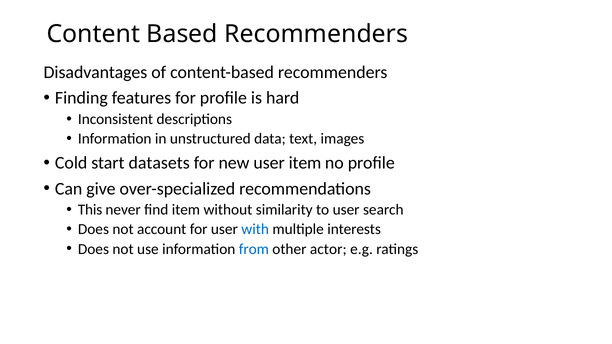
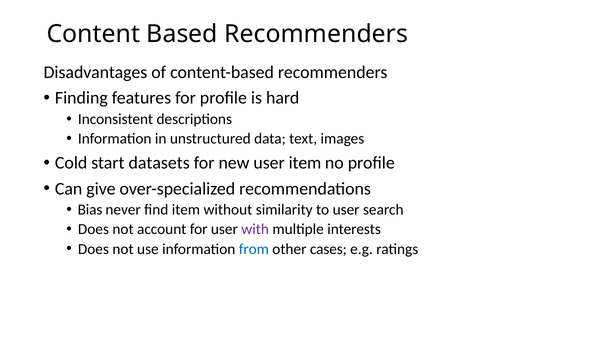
This: This -> Bias (90, 210)
with colour: blue -> purple (255, 230)
actor: actor -> cases (328, 249)
